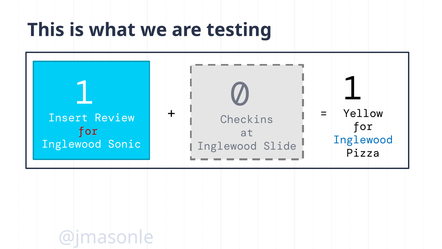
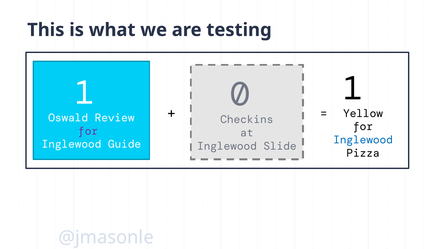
Insert: Insert -> Oswald (68, 118)
for colour: red -> purple (88, 131)
Sonic: Sonic -> Guide (125, 144)
